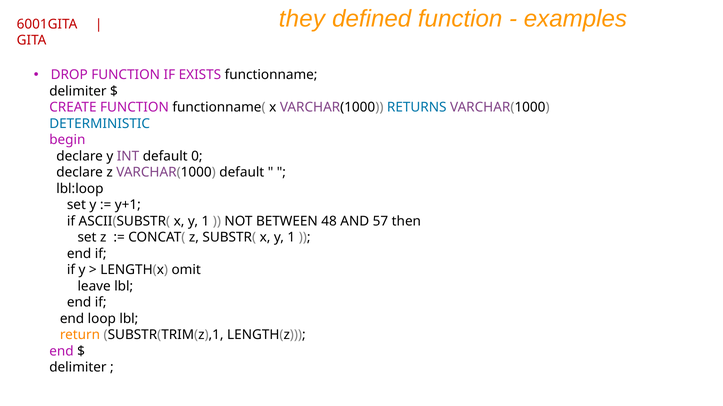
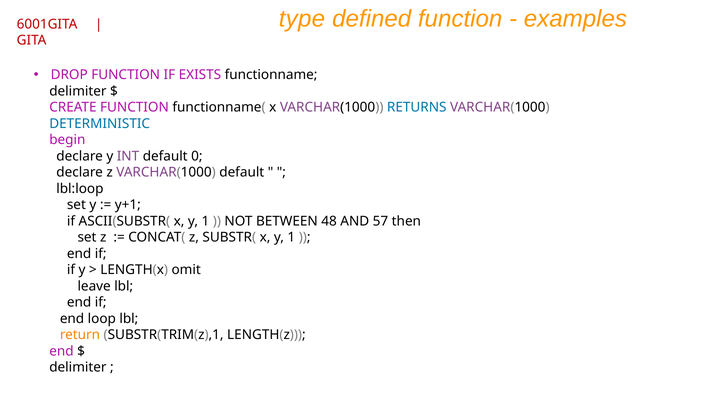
they: they -> type (302, 19)
